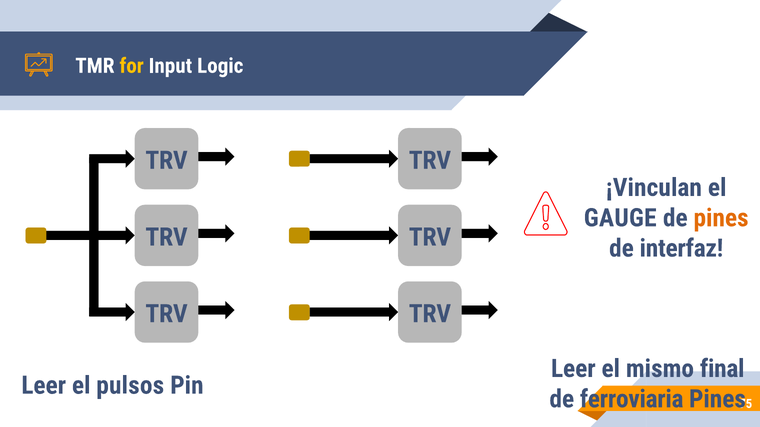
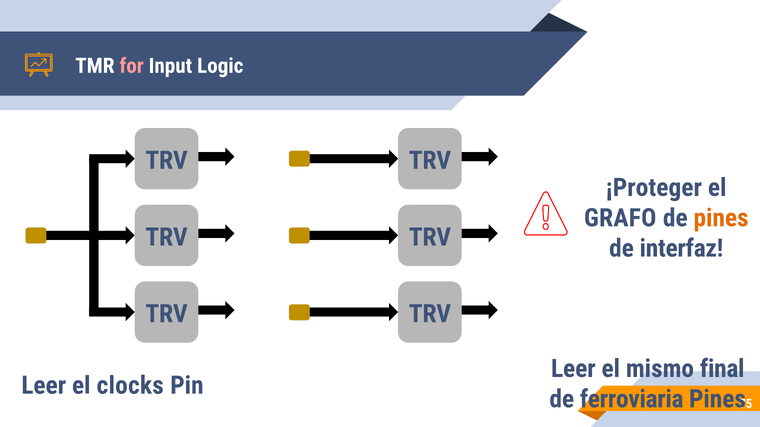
for colour: yellow -> pink (132, 66)
¡Vinculan: ¡Vinculan -> ¡Proteger (654, 188)
GAUGE: GAUGE -> GRAFO (620, 218)
pulsos: pulsos -> clocks (130, 386)
